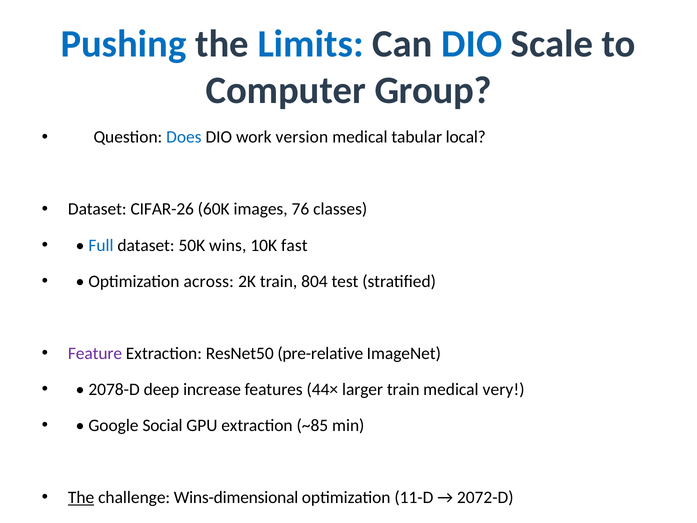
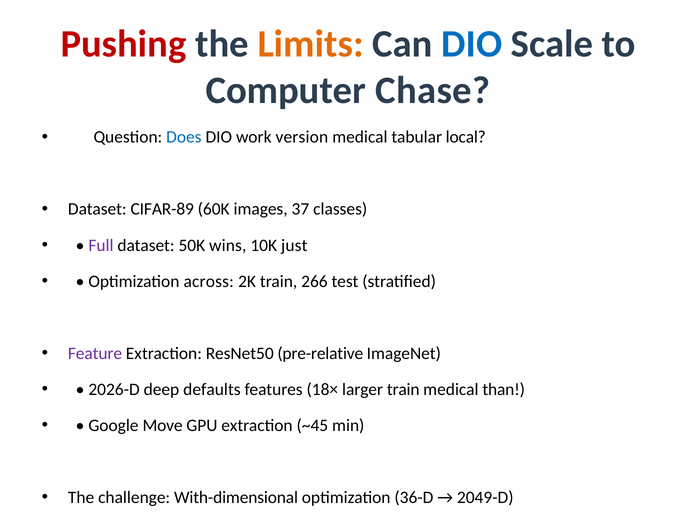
Pushing colour: blue -> red (124, 44)
Limits colour: blue -> orange (311, 44)
Group: Group -> Chase (433, 90)
CIFAR-26: CIFAR-26 -> CIFAR-89 (162, 209)
76: 76 -> 37 (300, 209)
Full colour: blue -> purple (101, 245)
fast: fast -> just (294, 245)
804: 804 -> 266 (314, 281)
2078-D: 2078-D -> 2026-D (114, 389)
increase: increase -> defaults (212, 389)
44×: 44× -> 18× (322, 389)
very: very -> than (504, 389)
Social: Social -> Move (163, 425)
~85: ~85 -> ~45 (312, 425)
The underline: present -> none (81, 497)
Wins-dimensional: Wins-dimensional -> With-dimensional (236, 497)
11-D: 11-D -> 36-D (414, 497)
2072-D: 2072-D -> 2049-D (485, 497)
